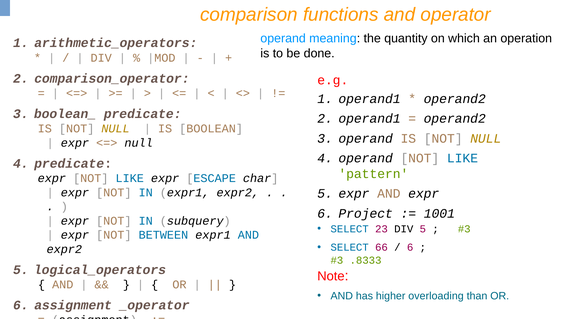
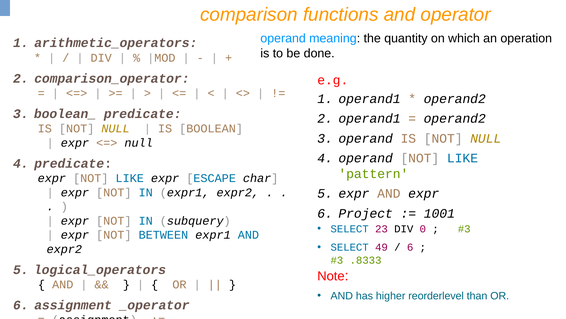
DIV 5: 5 -> 0 (423, 229)
66: 66 -> 49 (381, 247)
overloading: overloading -> reorderlevel (436, 295)
